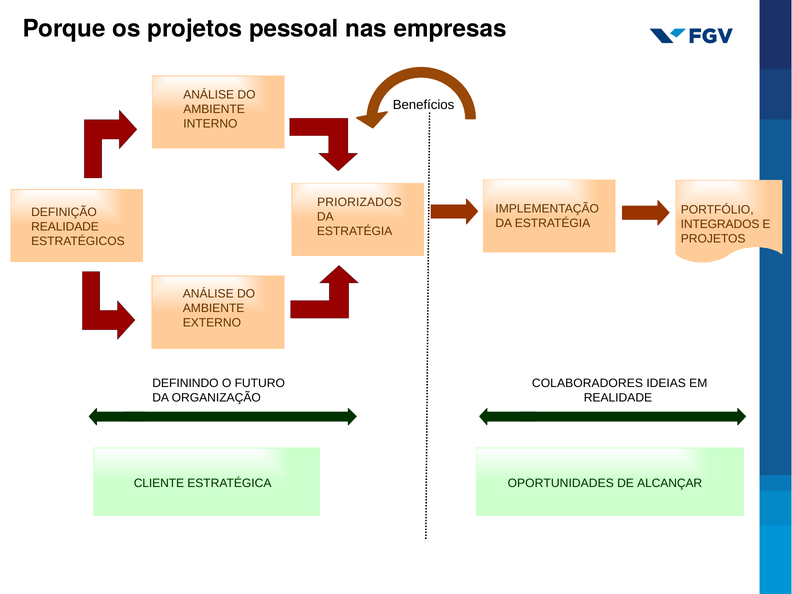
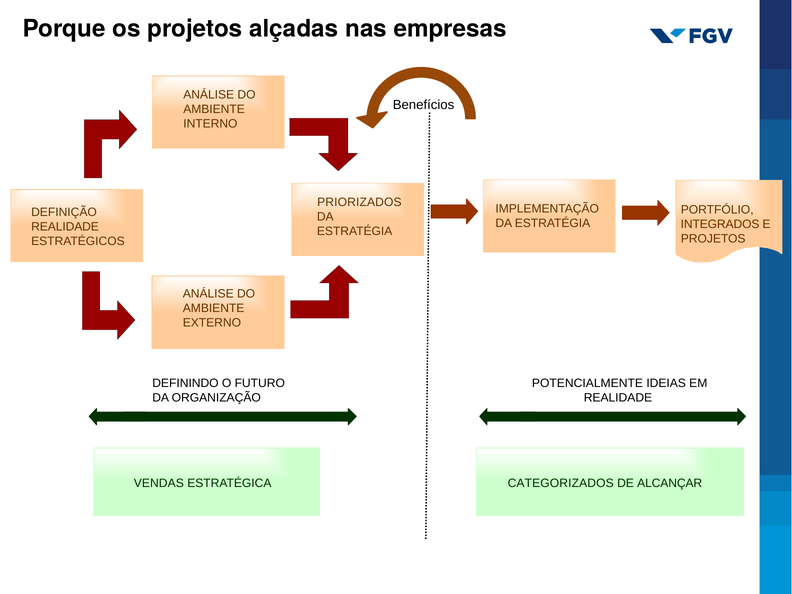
pessoal: pessoal -> alçadas (294, 29)
COLABORADORES: COLABORADORES -> POTENCIALMENTE (587, 383)
CLIENTE: CLIENTE -> VENDAS (159, 483)
OPORTUNIDADES: OPORTUNIDADES -> CATEGORIZADOS (561, 483)
